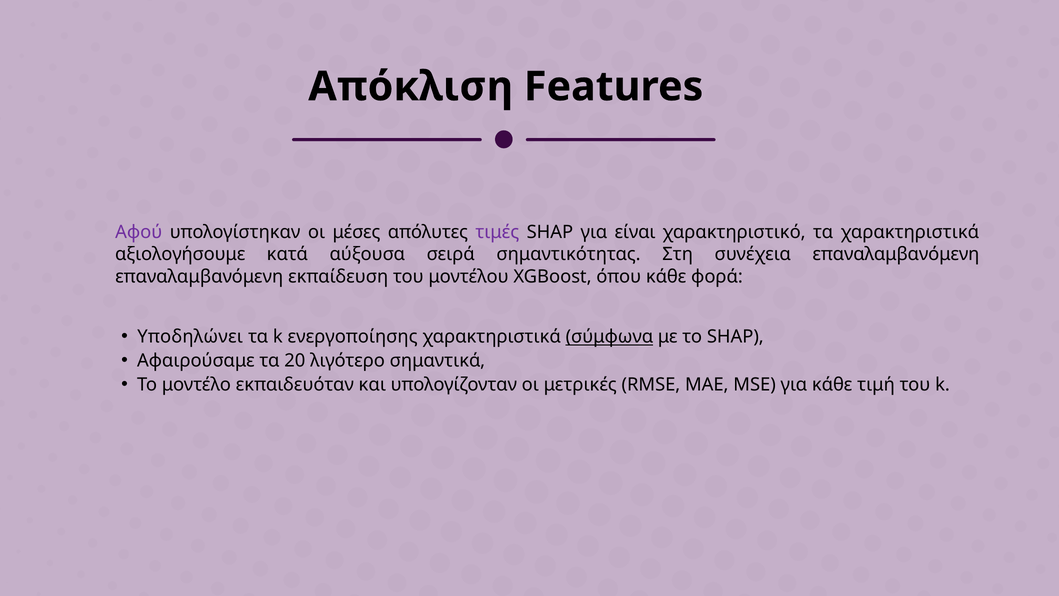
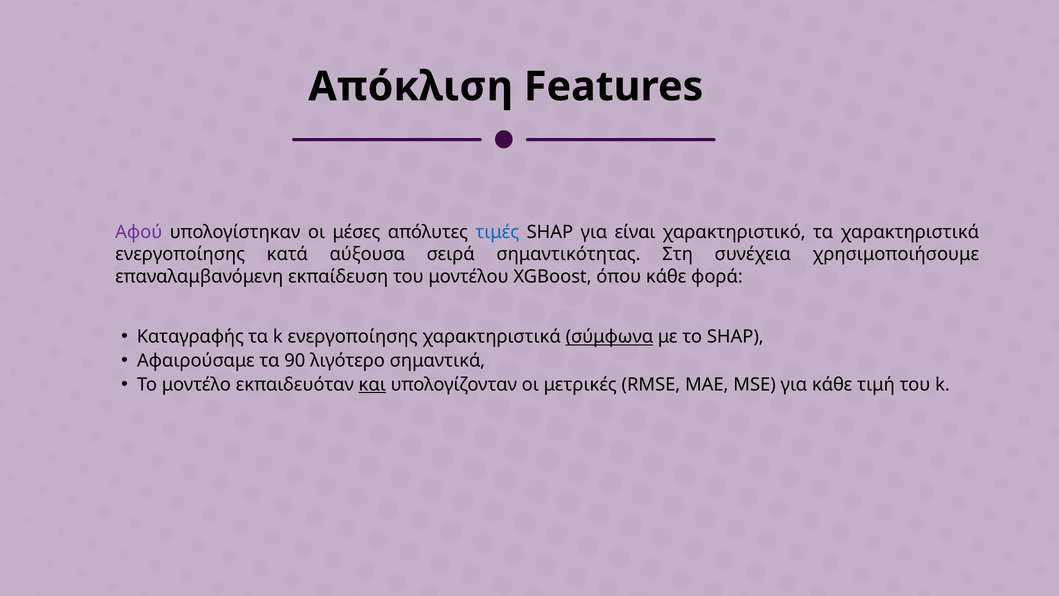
τιμές colour: purple -> blue (497, 232)
αξιολογήσουμε: αξιολογήσουμε -> ενεργοποίησης (180, 254)
συνέχεια επαναλαμβανόμενη: επαναλαμβανόμενη -> χρησιμοποιήσουμε (896, 254)
Υποδηλώνει: Υποδηλώνει -> Καταγραφής (190, 337)
20: 20 -> 90 (295, 361)
και underline: none -> present (372, 385)
